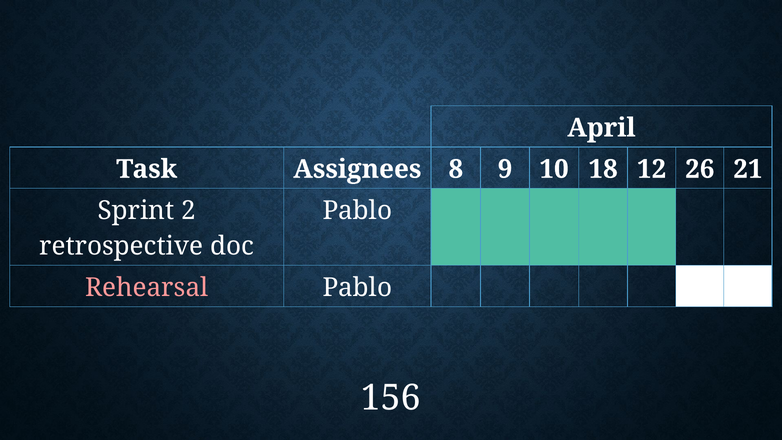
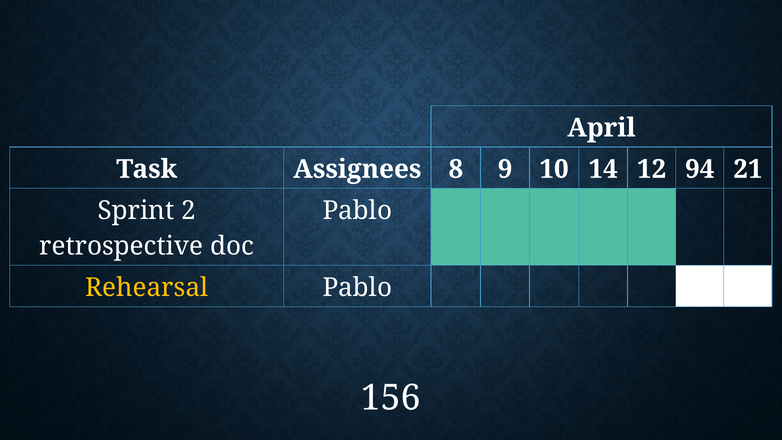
18: 18 -> 14 (603, 169)
26: 26 -> 94 (700, 169)
Rehearsal colour: pink -> yellow (147, 287)
